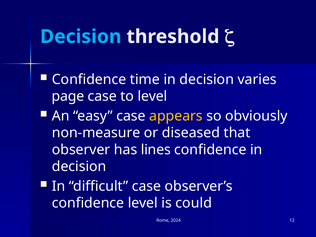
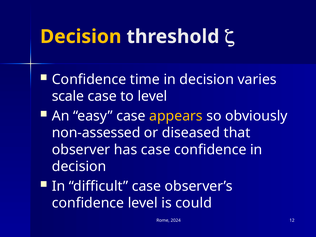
Decision colour: light blue -> yellow (81, 37)
page: page -> scale (68, 96)
non-measure: non-measure -> non-assessed (96, 133)
has lines: lines -> case (156, 150)
